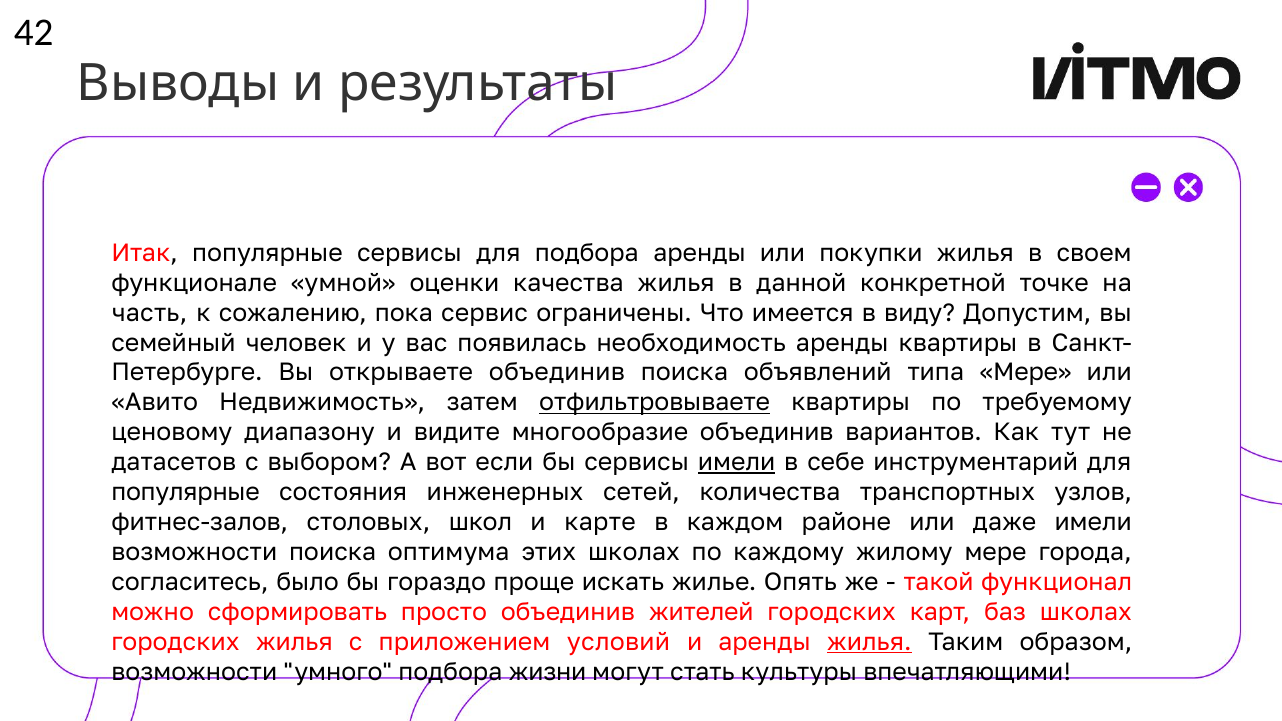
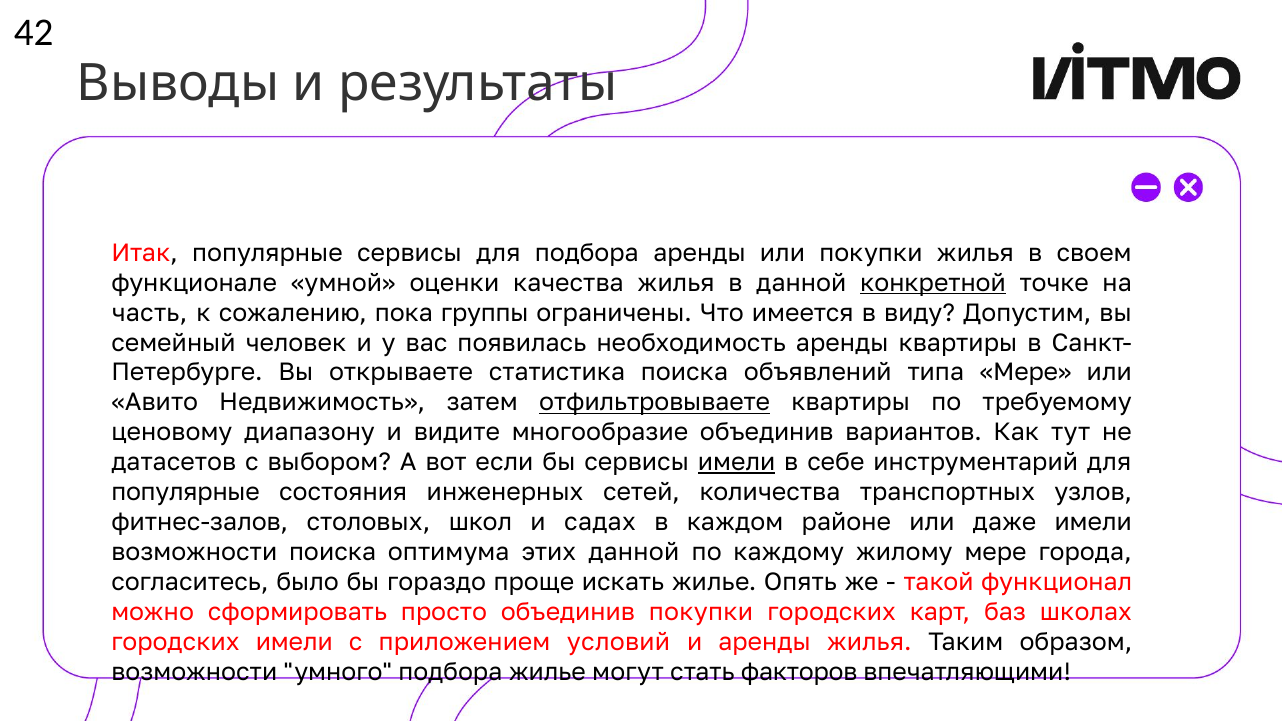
конкретной underline: none -> present (933, 283)
сервис: сервис -> группы (485, 313)
открываете объединив: объединив -> статистика (557, 373)
карте: карте -> садах (600, 522)
этих школах: школах -> данной (634, 552)
объединив жителей: жителей -> покупки (701, 612)
городских жилья: жилья -> имели (294, 642)
жилья underline: present -> none (869, 642)
подбора жизни: жизни -> жилье (547, 672)
культуры: культуры -> факторов (799, 672)
